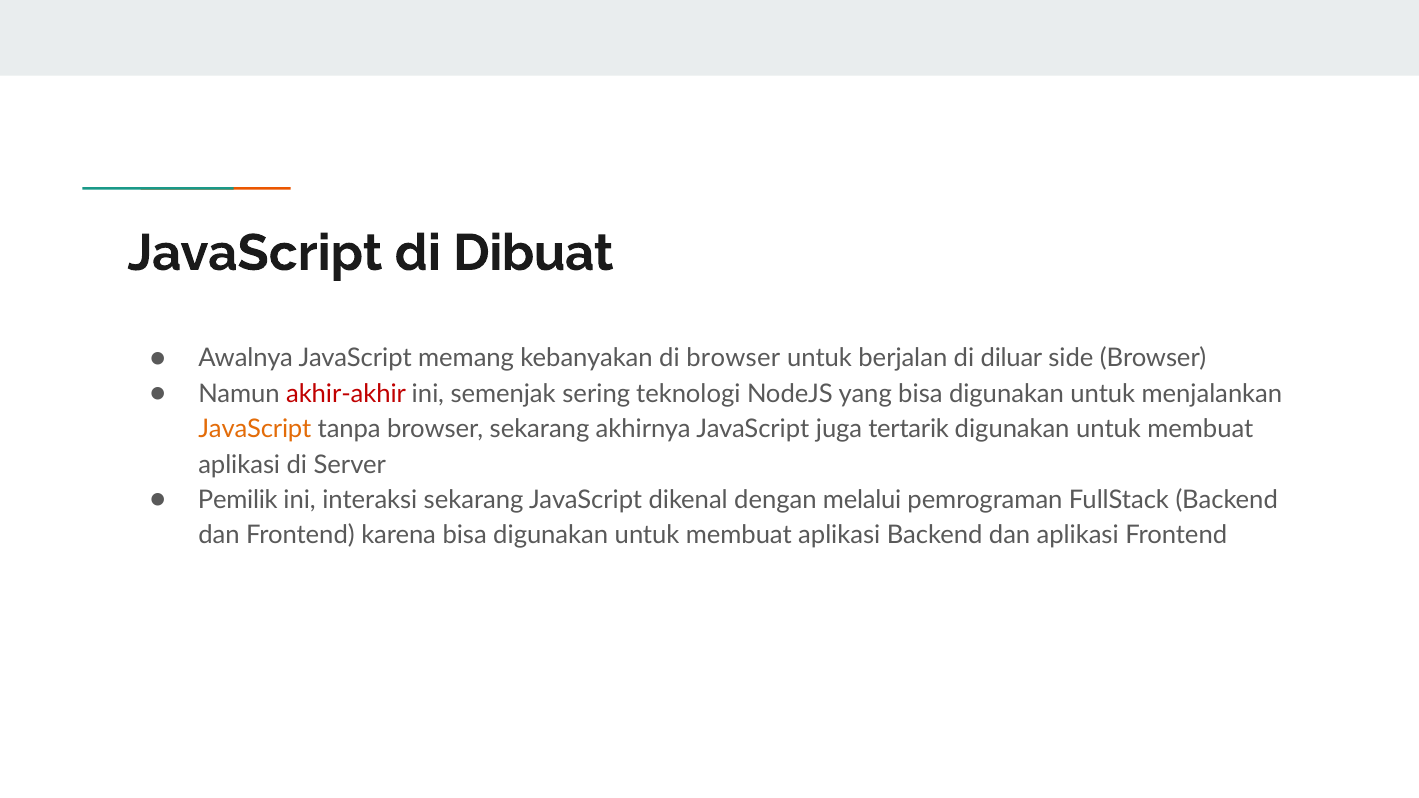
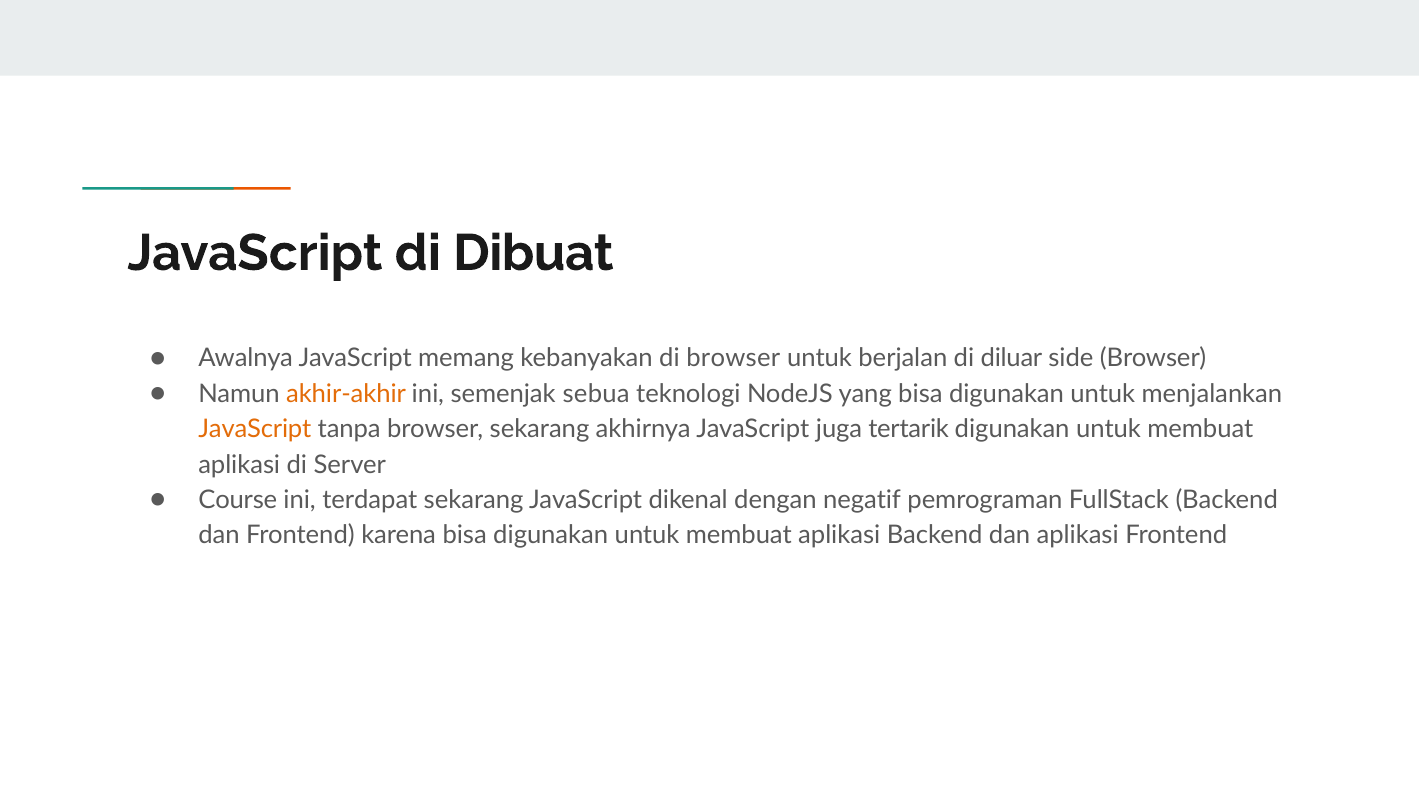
akhir-akhir colour: red -> orange (346, 394)
sering: sering -> sebua (596, 394)
Pemilik: Pemilik -> Course (238, 500)
interaksi: interaksi -> terdapat (370, 500)
melalui: melalui -> negatif (862, 500)
